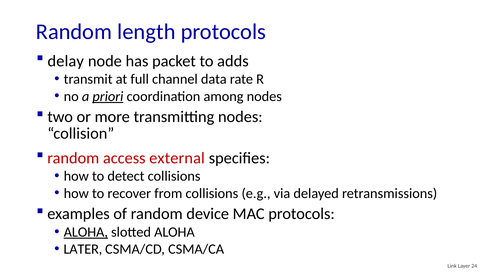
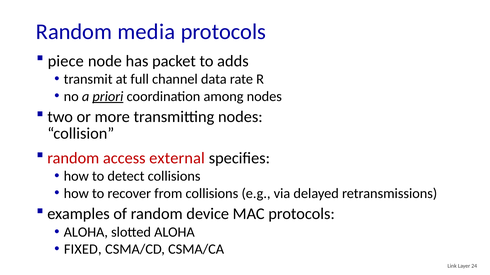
length: length -> media (146, 32)
delay: delay -> piece (66, 61)
ALOHA underline: present -> none (86, 233)
LATER: LATER -> FIXED (83, 250)
